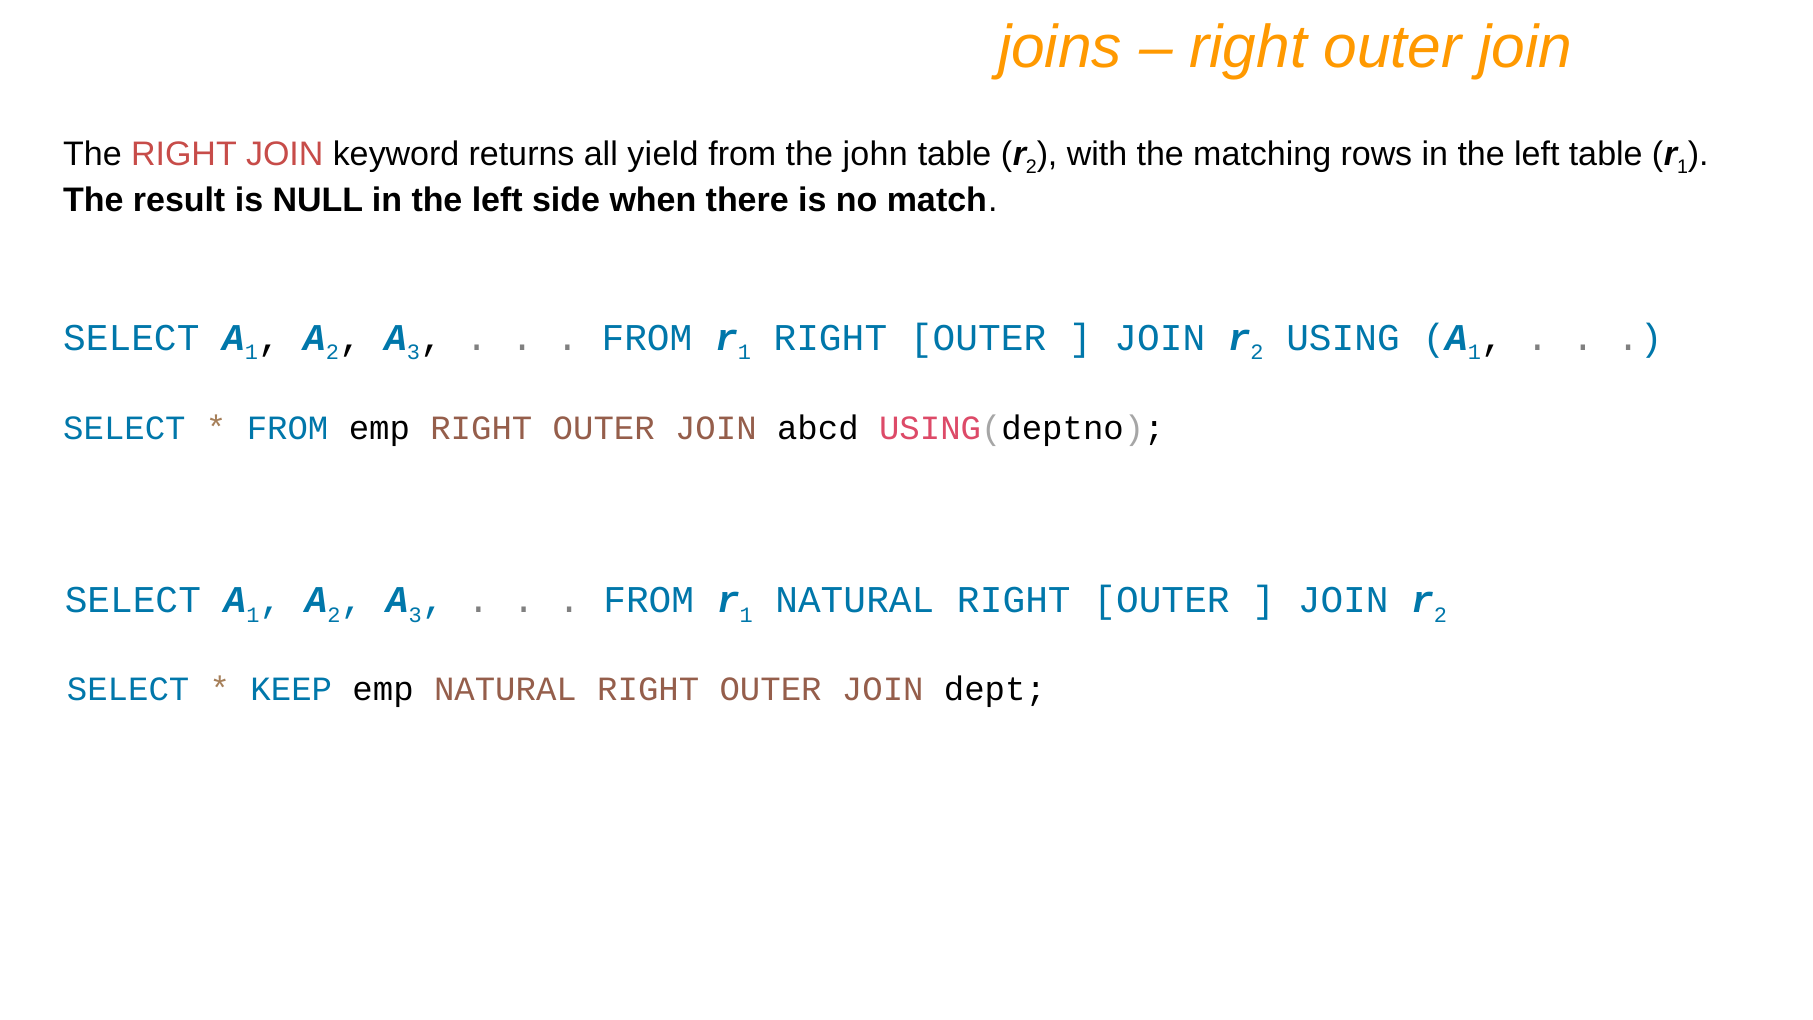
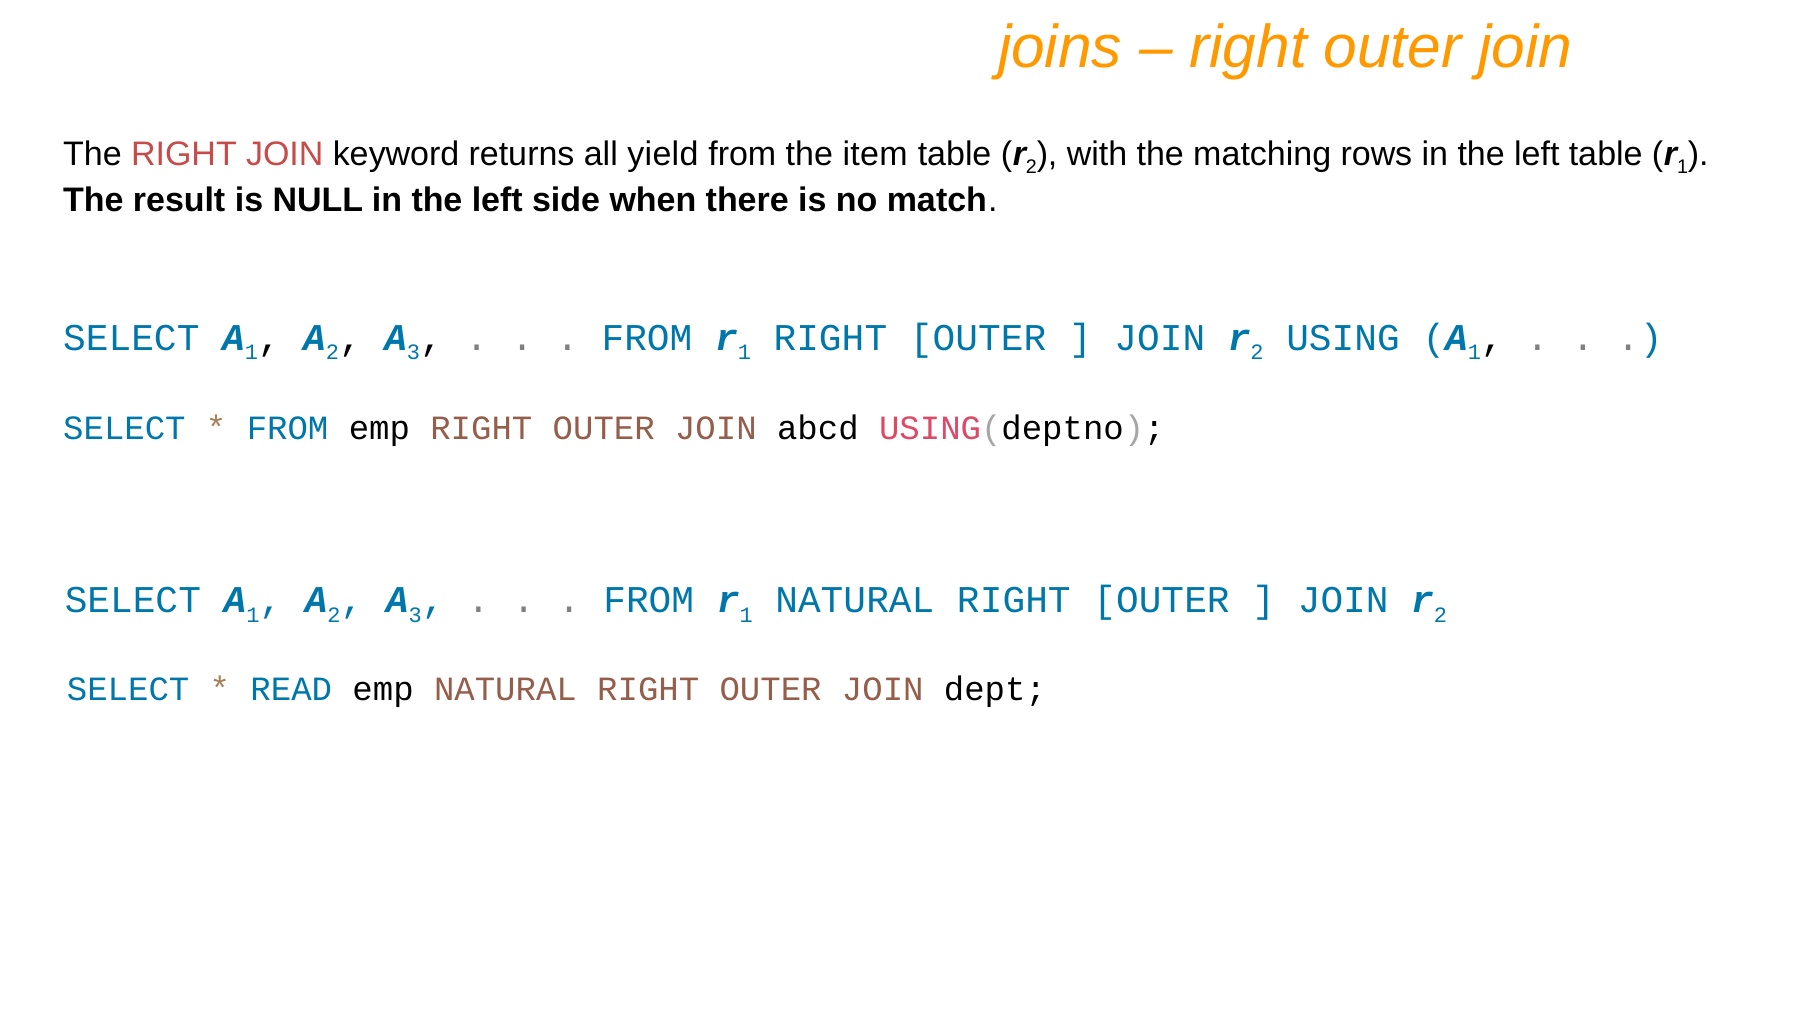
john: john -> item (875, 154)
KEEP: KEEP -> READ (291, 689)
